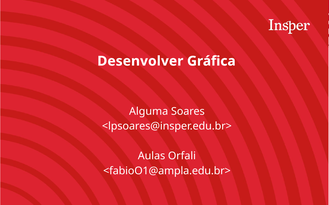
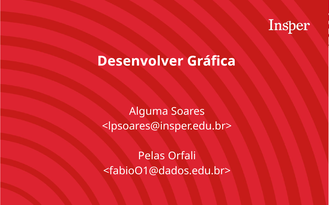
Aulas: Aulas -> Pelas (151, 156)
<fabioO1@ampla.edu.br>: <fabioO1@ampla.edu.br> -> <fabioO1@dados.edu.br> (167, 171)
